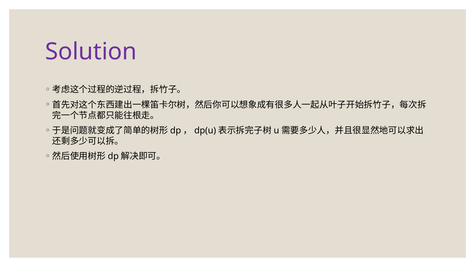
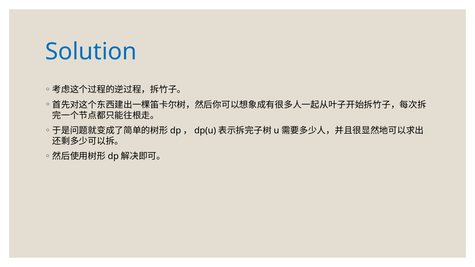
Solution colour: purple -> blue (91, 52)
